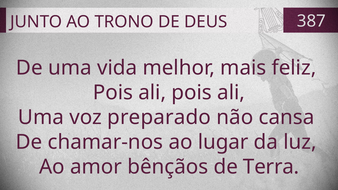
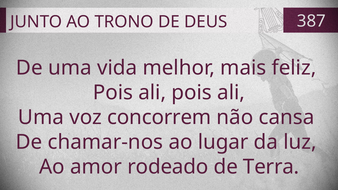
preparado: preparado -> concorrem (159, 117)
bênçãos: bênçãos -> rodeado (168, 167)
